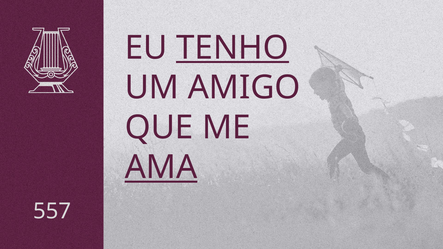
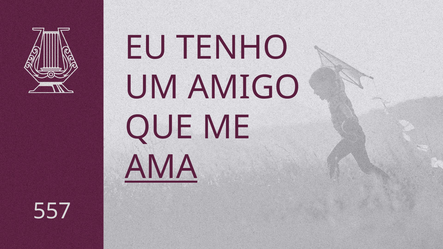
TENHO underline: present -> none (232, 48)
